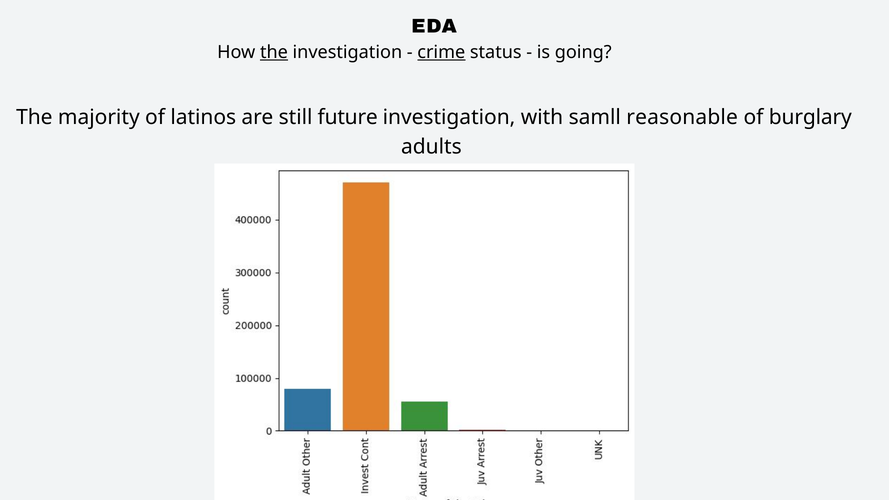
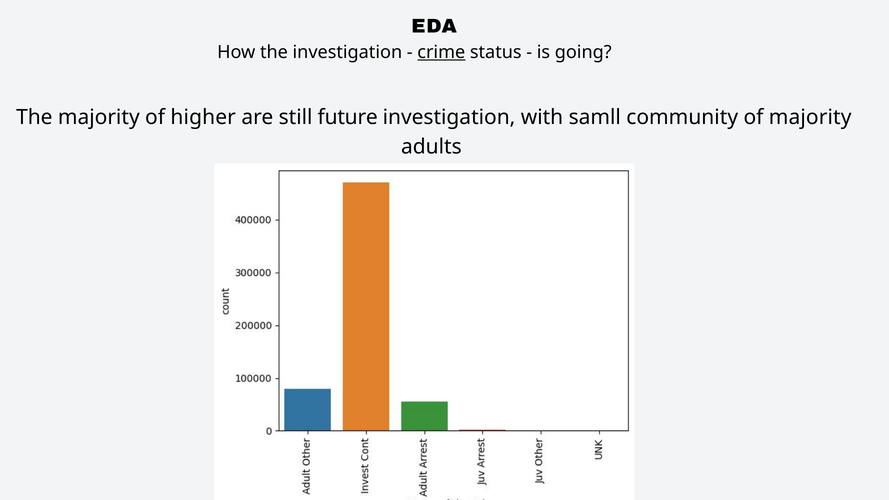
the underline: present -> none (274, 52)
latinos: latinos -> higher (203, 118)
reasonable: reasonable -> community (682, 118)
of burglary: burglary -> majority (810, 118)
